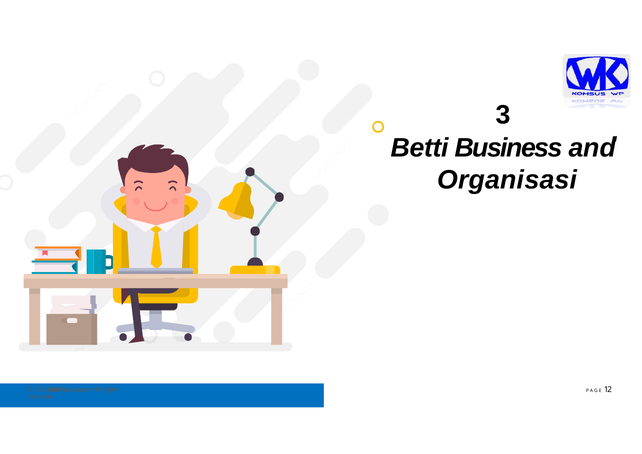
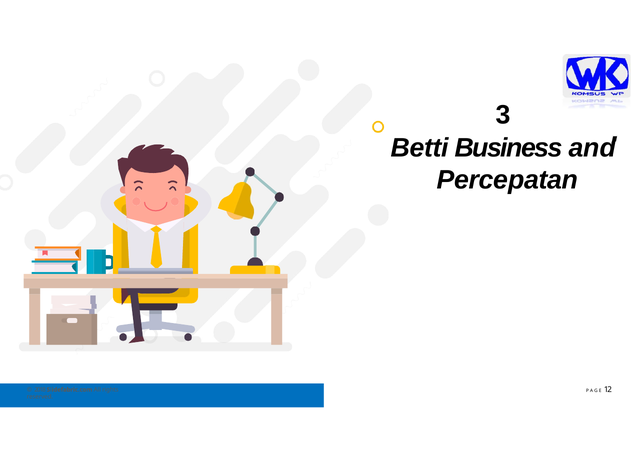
Organisasi: Organisasi -> Percepatan (507, 180)
